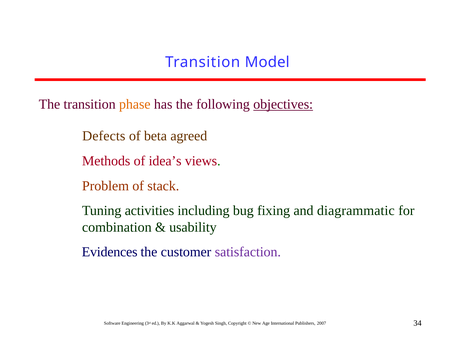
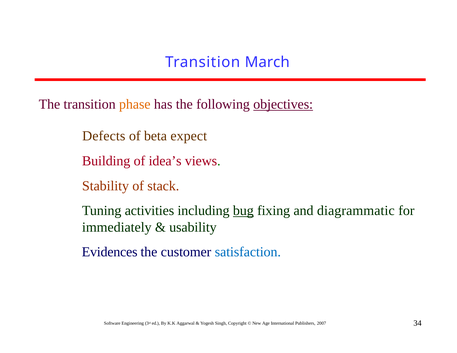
Model: Model -> March (267, 62)
agreed: agreed -> expect (189, 136)
Methods: Methods -> Building (106, 161)
Problem: Problem -> Stability (106, 186)
bug underline: none -> present (243, 211)
combination: combination -> immediately (117, 227)
satisfaction colour: purple -> blue (248, 252)
